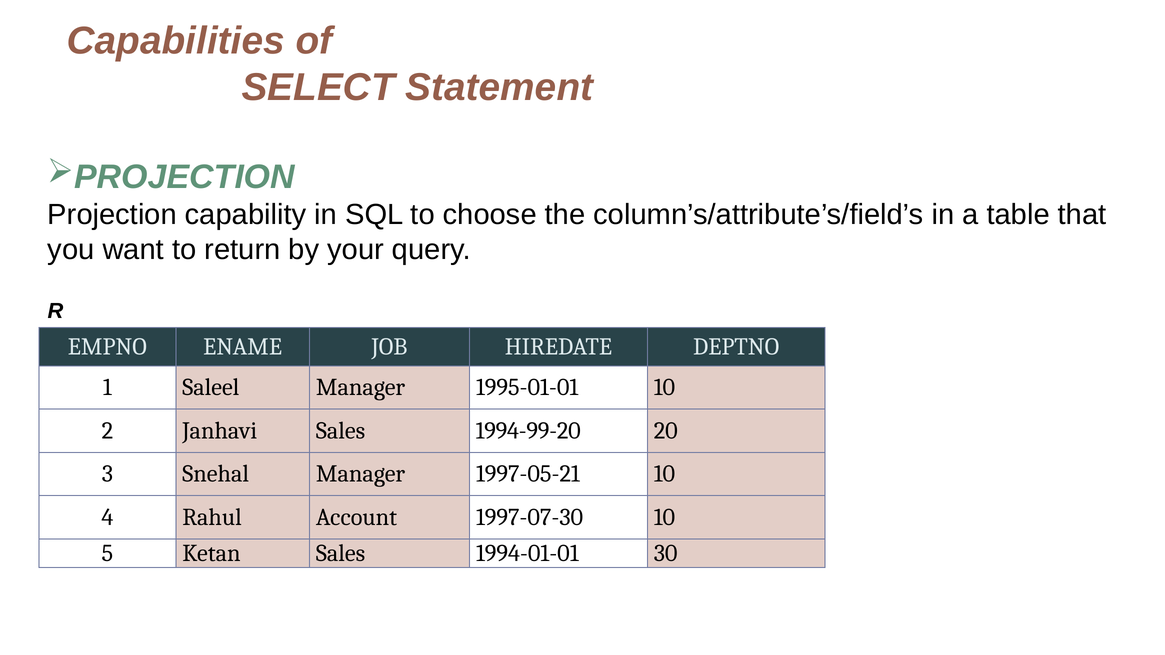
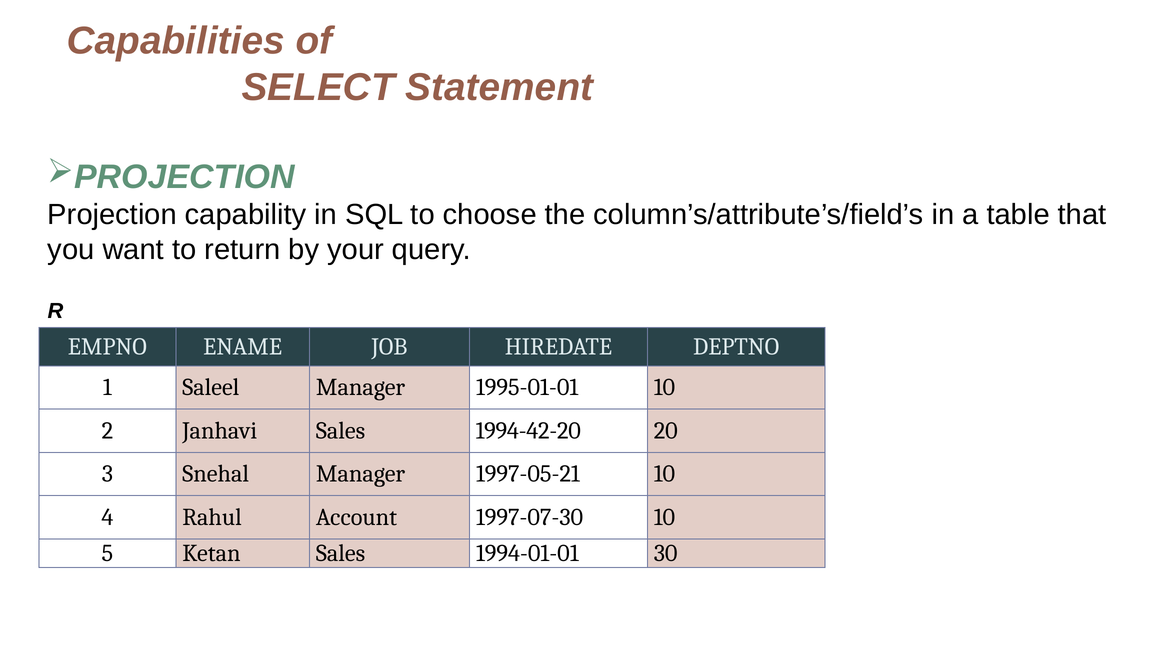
1994-99-20: 1994-99-20 -> 1994-42-20 (528, 431)
